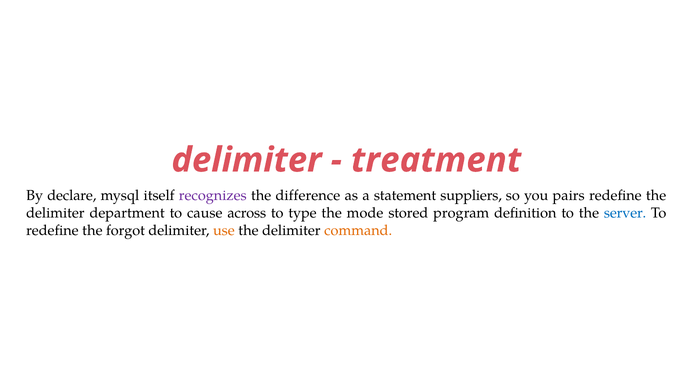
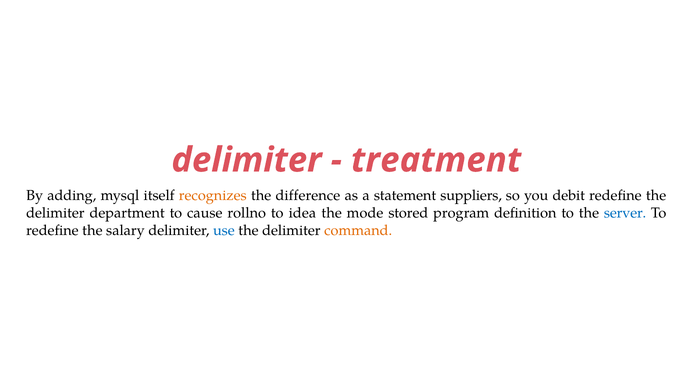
declare: declare -> adding (72, 196)
recognizes colour: purple -> orange (213, 196)
pairs: pairs -> debit (569, 196)
across: across -> rollno (247, 213)
type: type -> idea (302, 213)
forgot: forgot -> salary (125, 230)
use colour: orange -> blue (224, 230)
